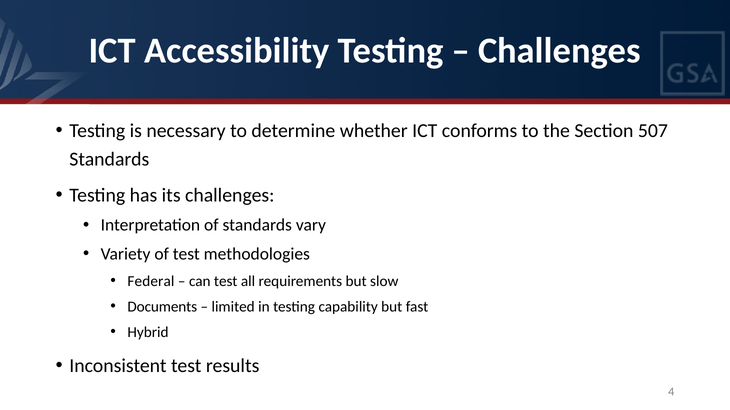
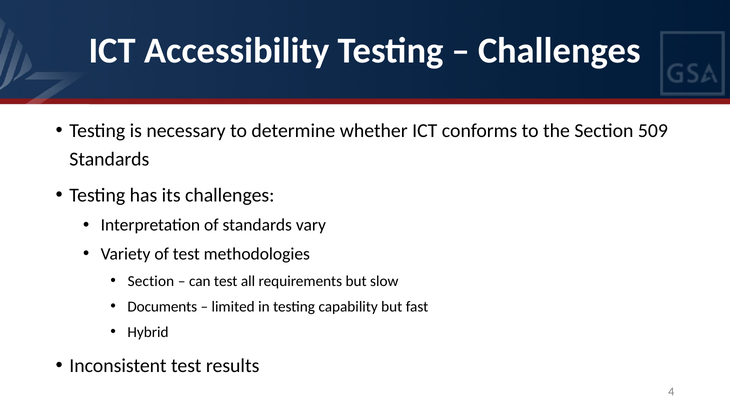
507: 507 -> 509 (653, 131)
Federal: Federal -> Section (151, 281)
